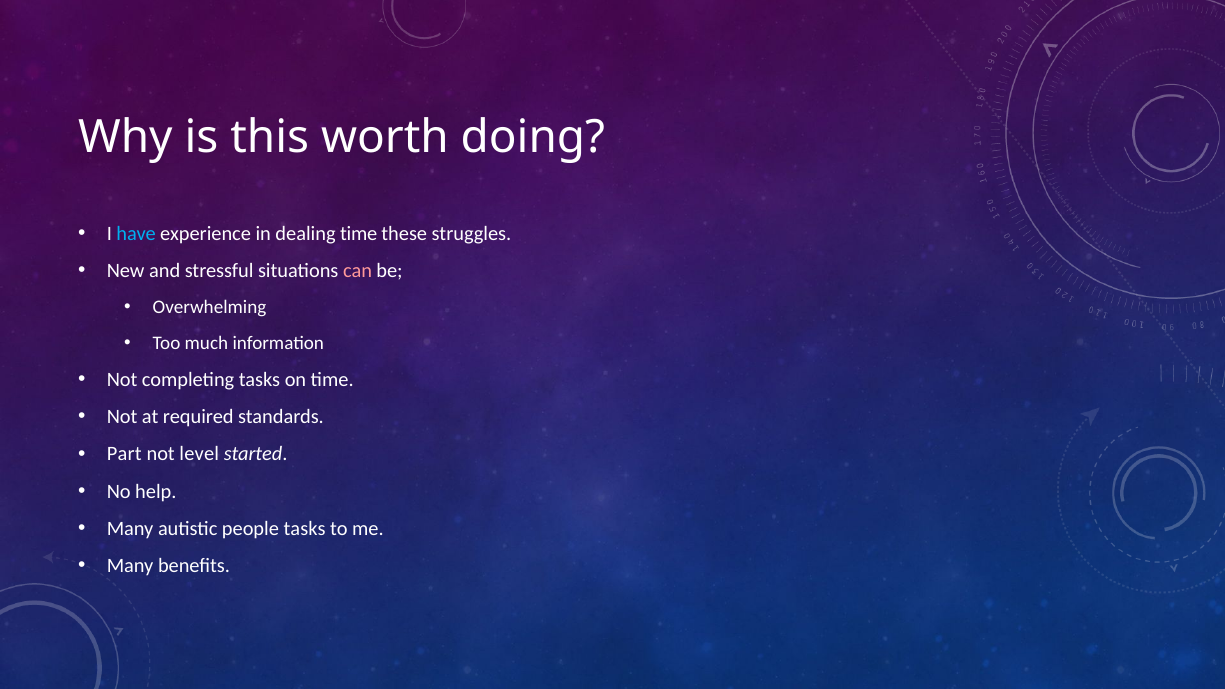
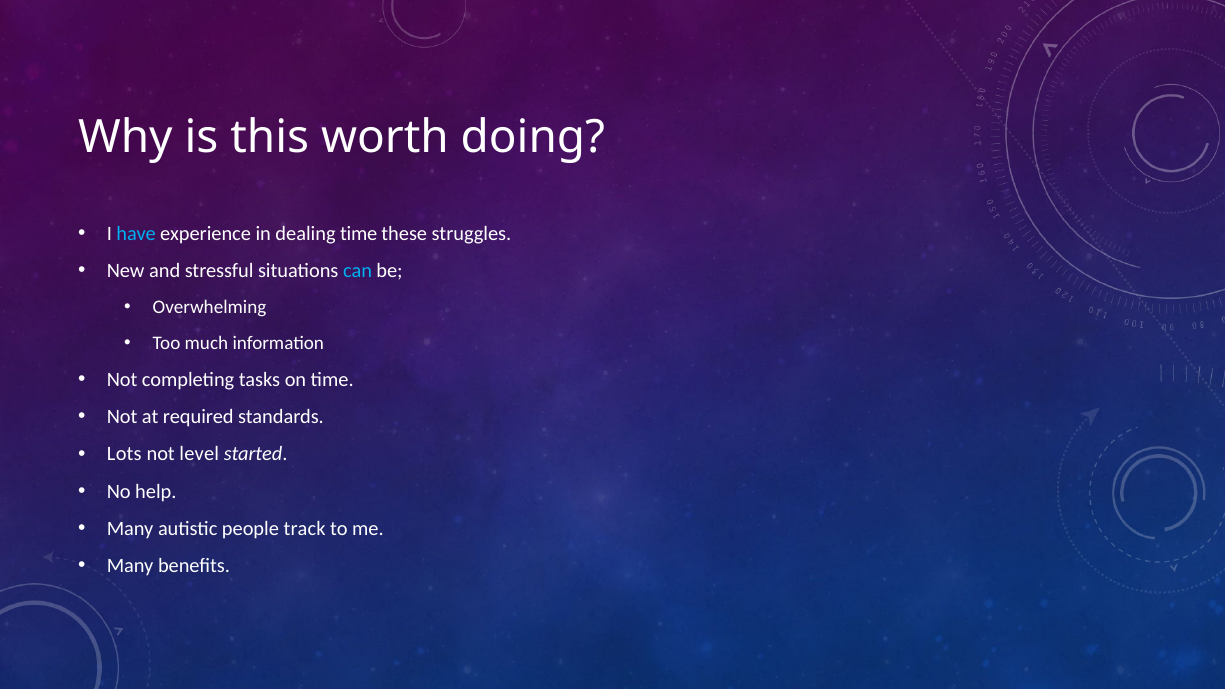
can colour: pink -> light blue (357, 271)
Part: Part -> Lots (124, 454)
people tasks: tasks -> track (305, 529)
